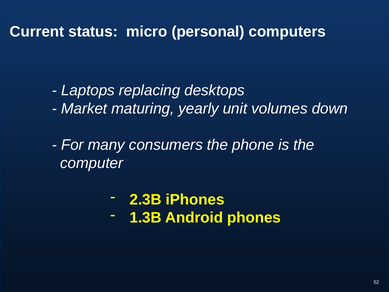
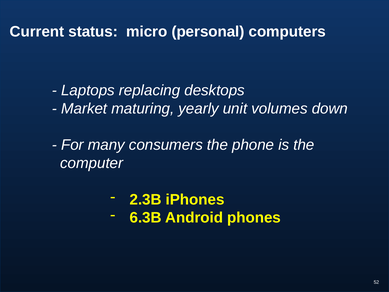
1.3B: 1.3B -> 6.3B (146, 218)
